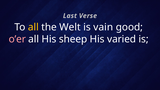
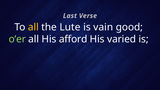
Welt: Welt -> Lute (70, 27)
o’er colour: pink -> light green (17, 39)
sheep: sheep -> afford (73, 39)
